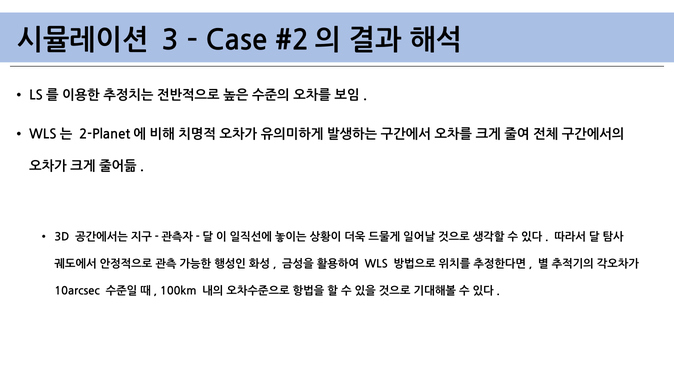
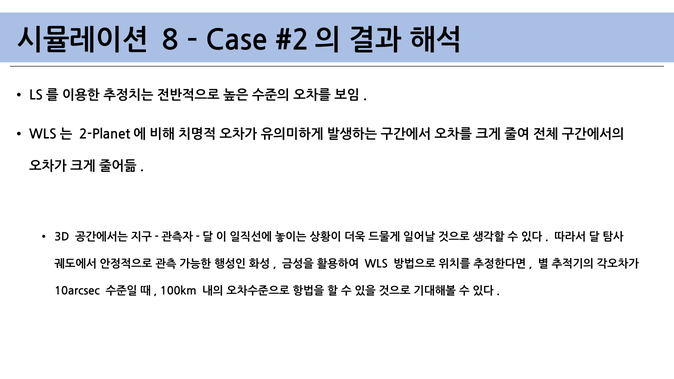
3: 3 -> 8 (170, 40)
